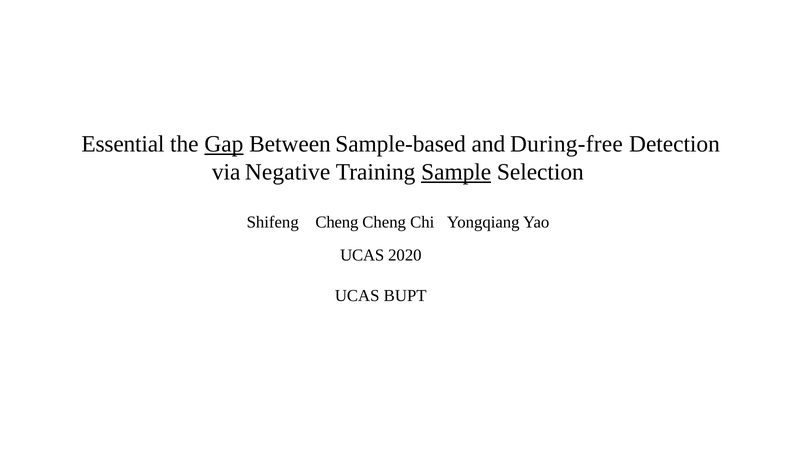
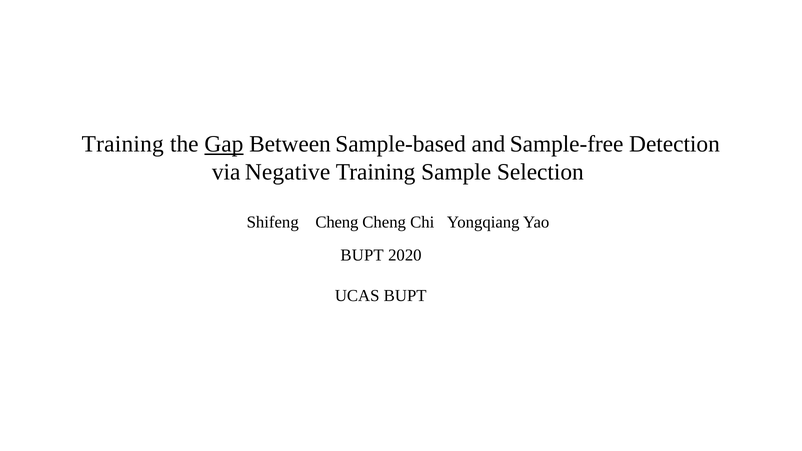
Essential: Essential -> Training (123, 144)
During-free: During-free -> Sample-free (567, 144)
Sample underline: present -> none (456, 172)
UCAS: UCAS -> BUPT (362, 255)
